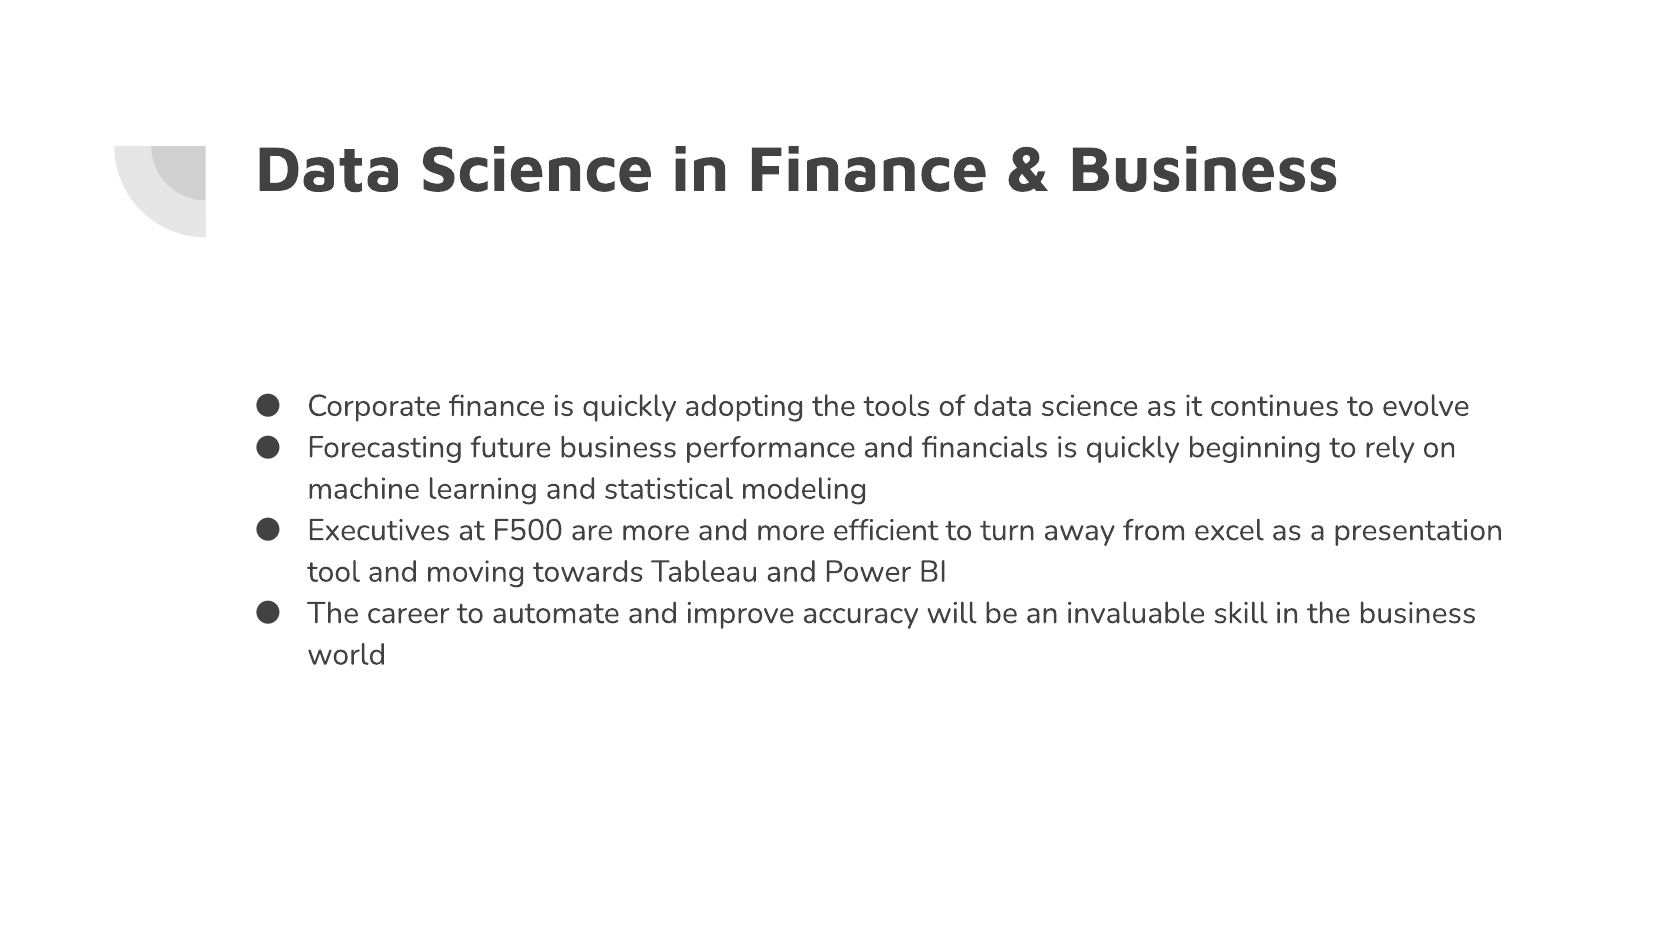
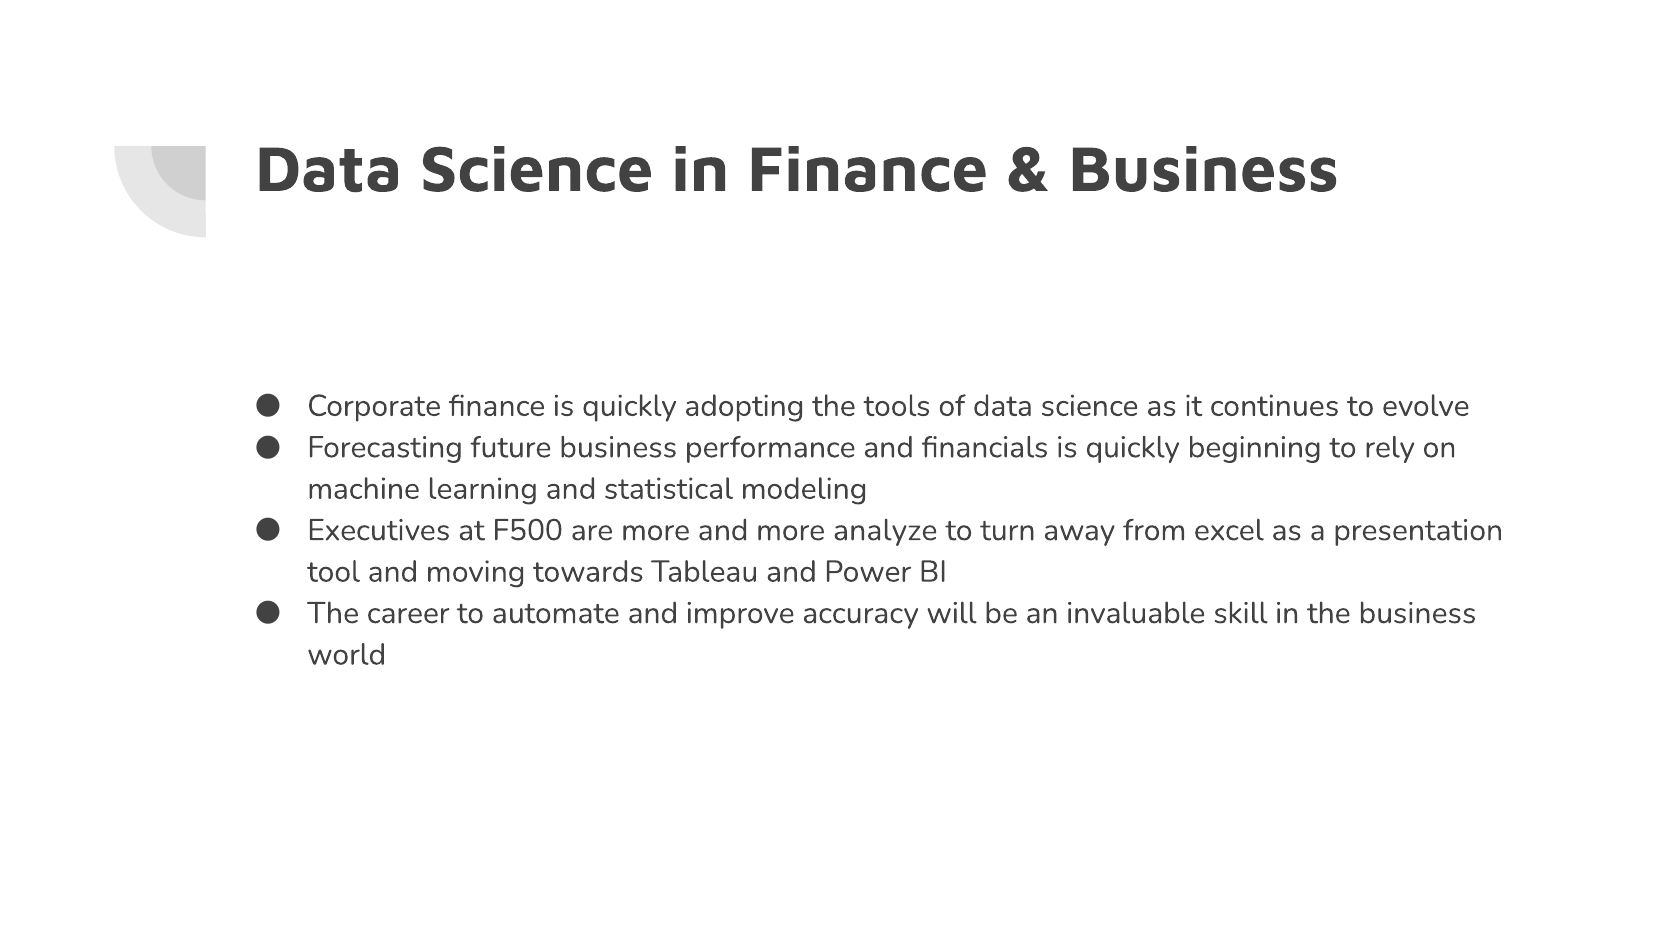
efficient: efficient -> analyze (885, 530)
